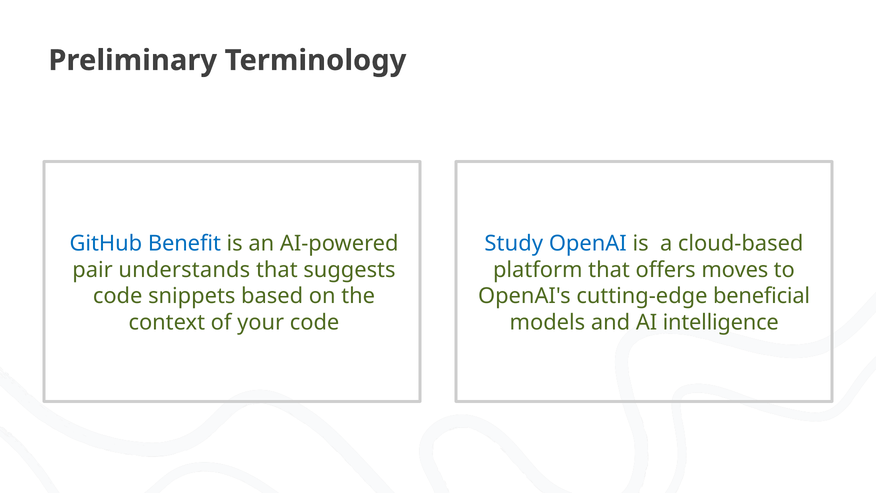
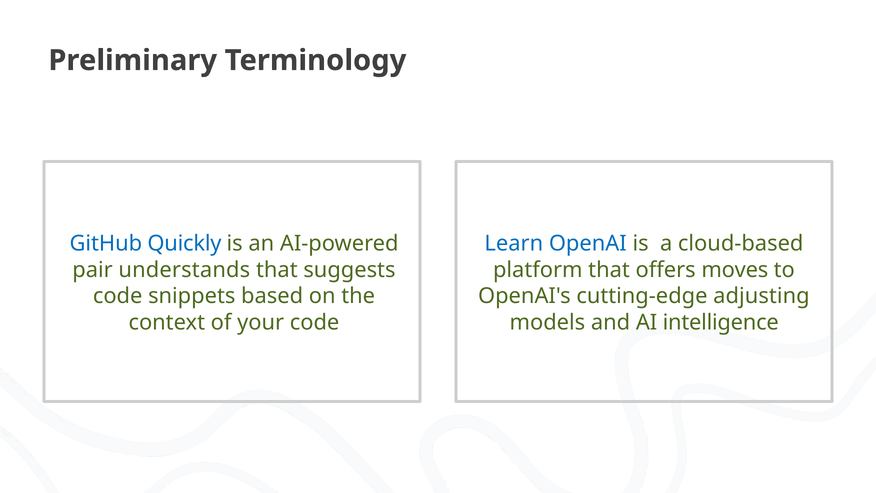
Benefit: Benefit -> Quickly (184, 243)
Study: Study -> Learn (514, 243)
beneficial: beneficial -> adjusting (761, 296)
